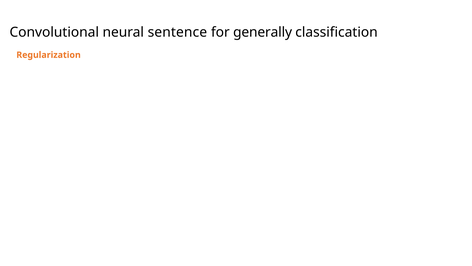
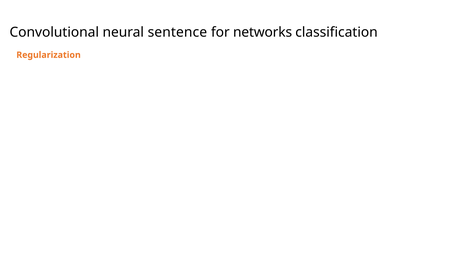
generally: generally -> networks (263, 32)
